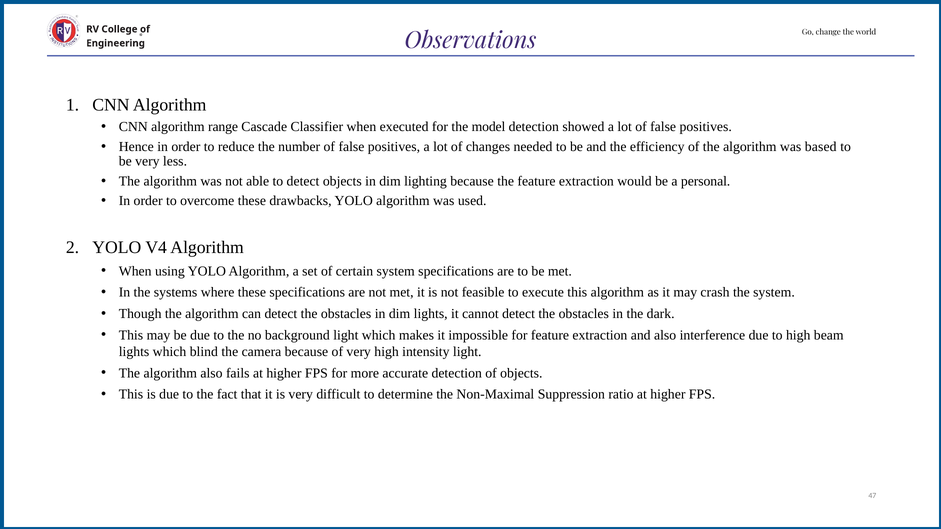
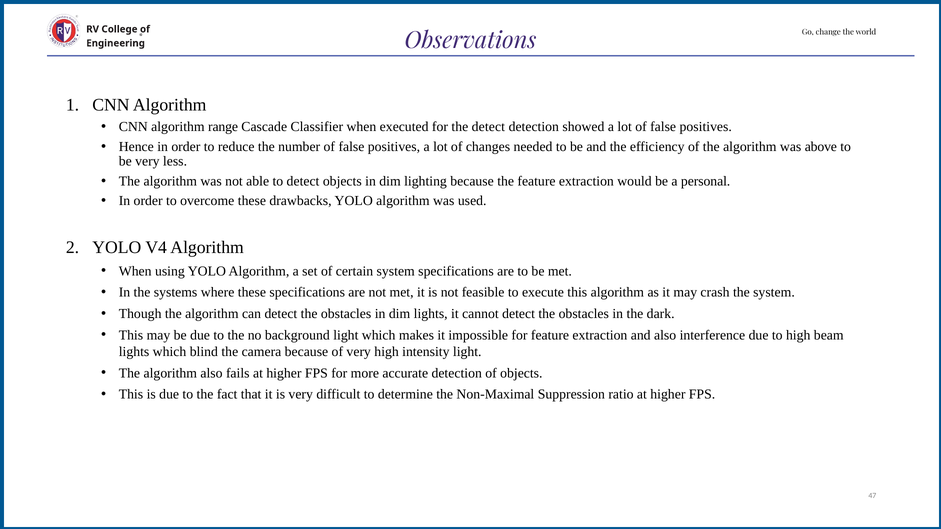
the model: model -> detect (488, 127)
based: based -> above (821, 147)
